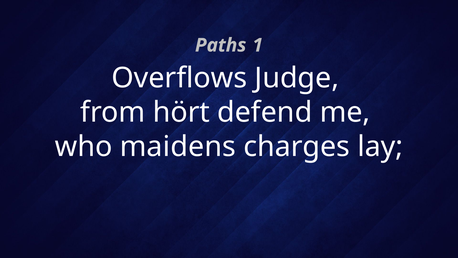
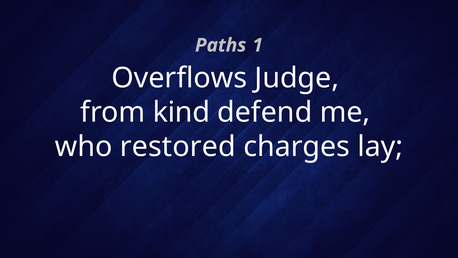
hört: hört -> kind (181, 112)
maidens: maidens -> restored (178, 146)
